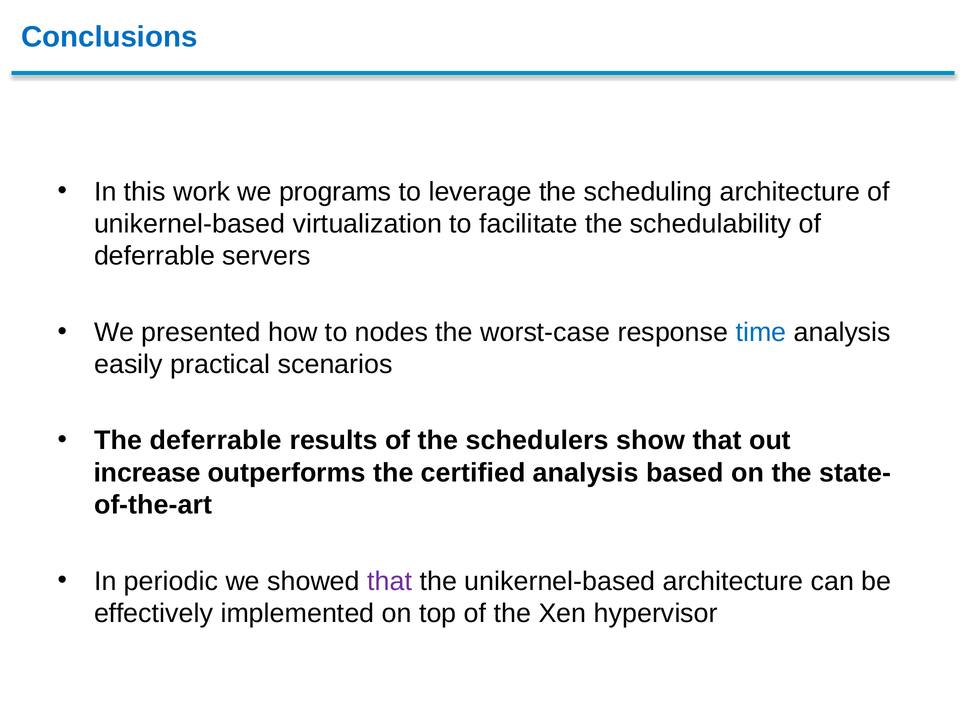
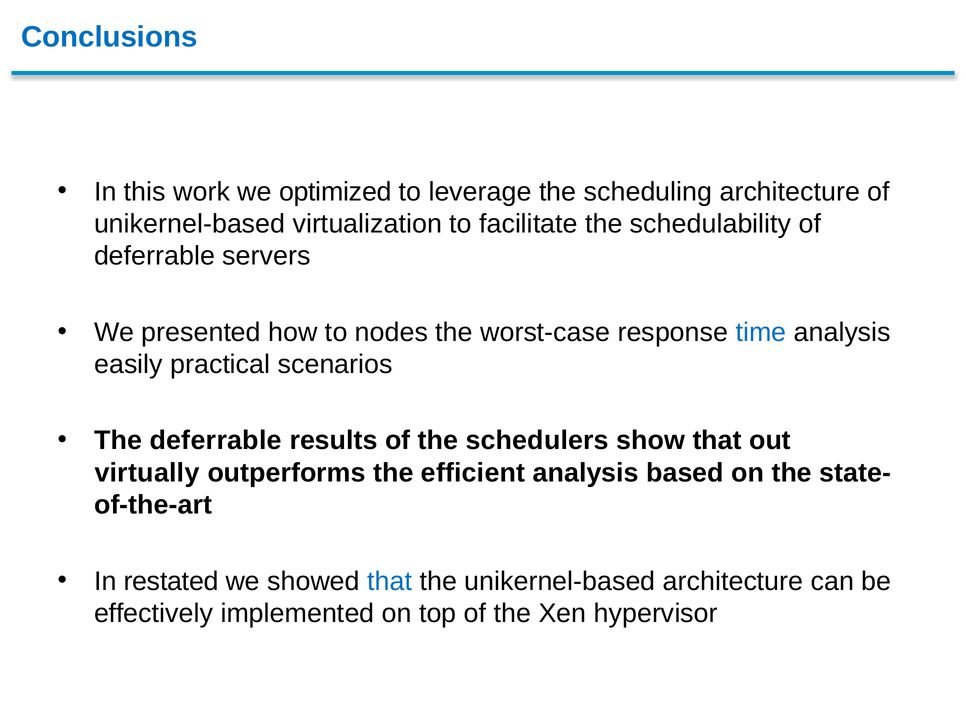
programs: programs -> optimized (335, 192)
increase: increase -> virtually (147, 473)
certified: certified -> efficient (473, 473)
periodic: periodic -> restated (171, 582)
that colour: purple -> blue (390, 582)
